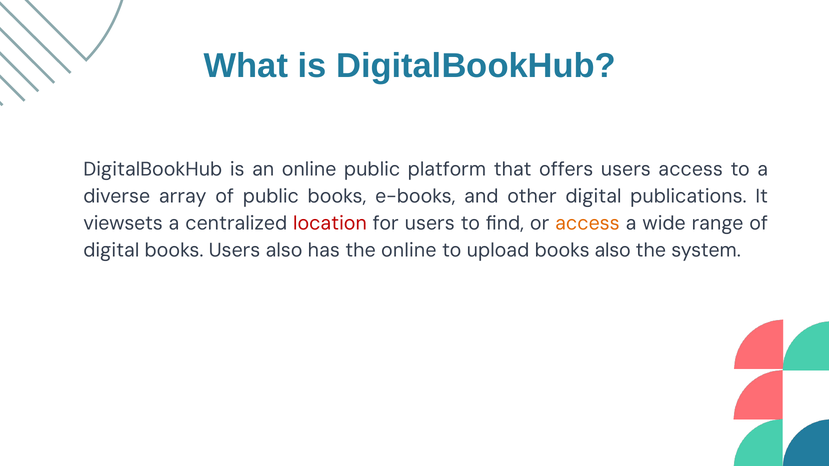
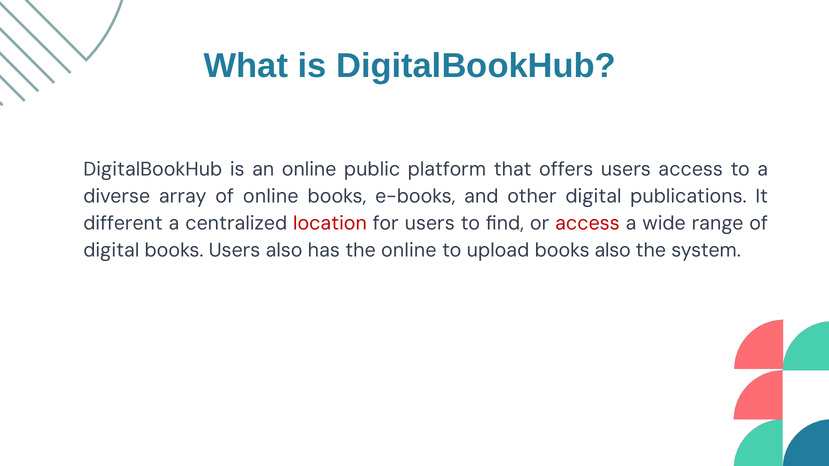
of public: public -> online (271, 196)
viewsets: viewsets -> different (123, 223)
access colour: orange -> red (587, 223)
